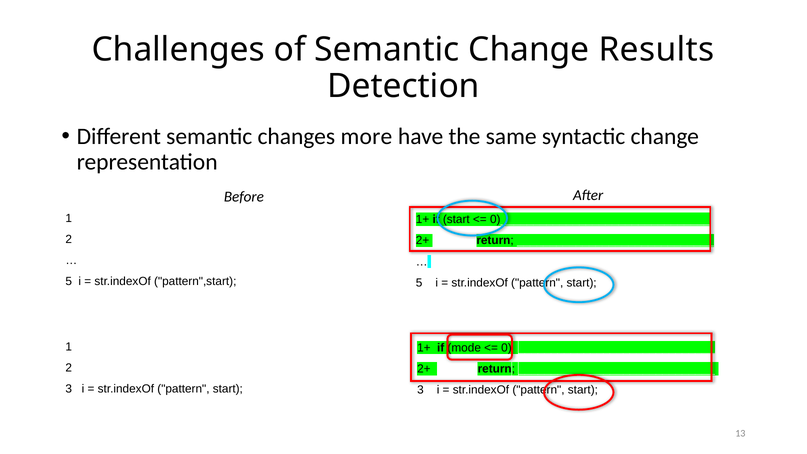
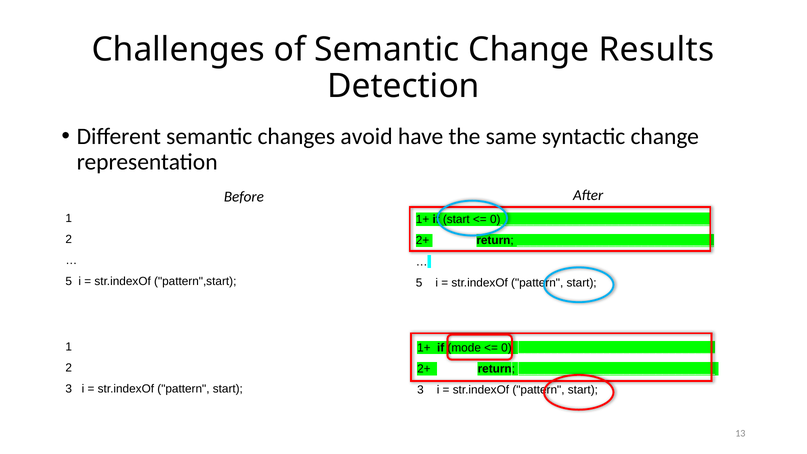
more: more -> avoid (367, 136)
